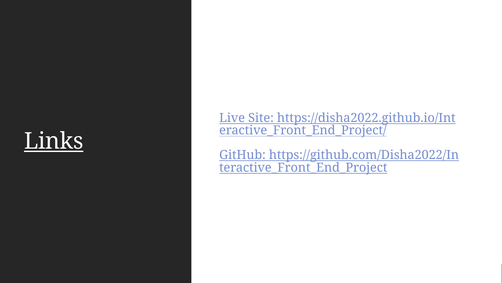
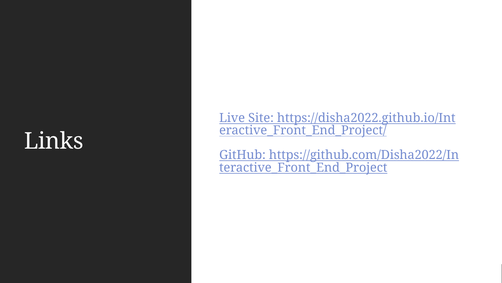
Links underline: present -> none (54, 141)
